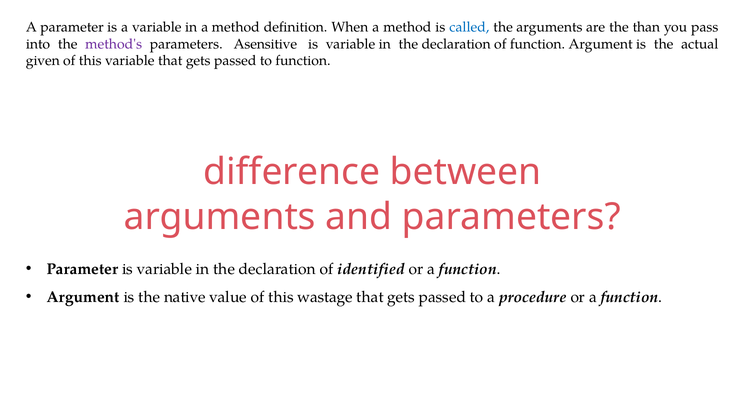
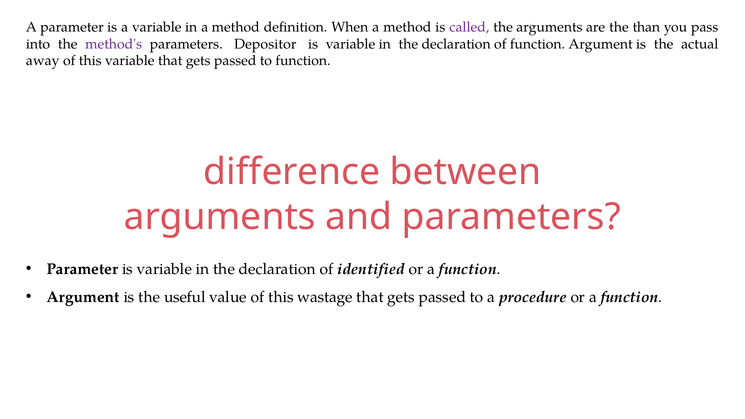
called colour: blue -> purple (469, 27)
Asensitive: Asensitive -> Depositor (265, 44)
given: given -> away (43, 61)
native: native -> useful (185, 297)
